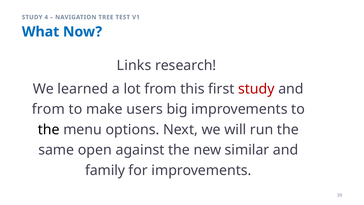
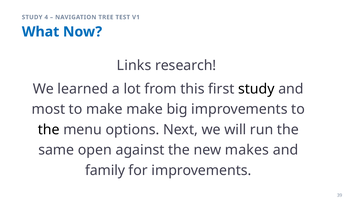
study colour: red -> black (256, 89)
from: from -> most (48, 109)
make users: users -> make (145, 109)
similar: similar -> makes (247, 150)
